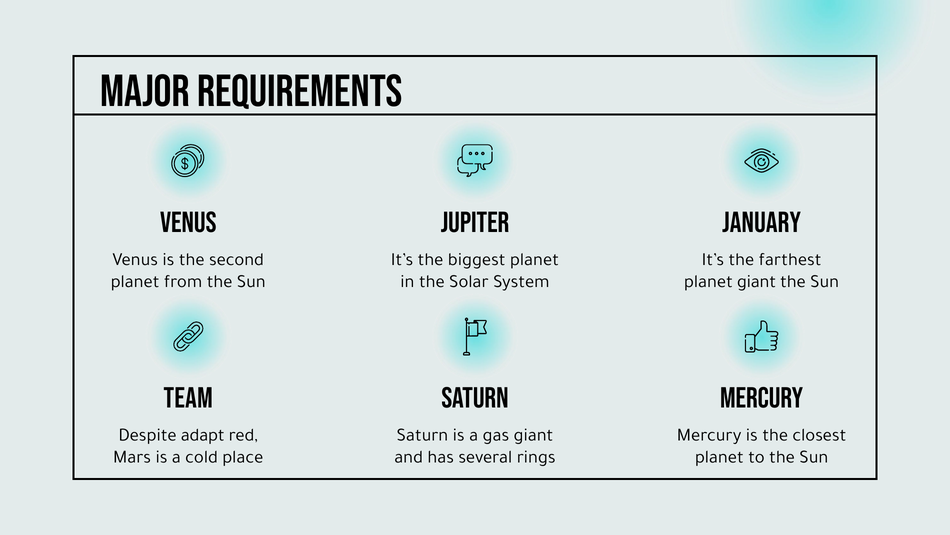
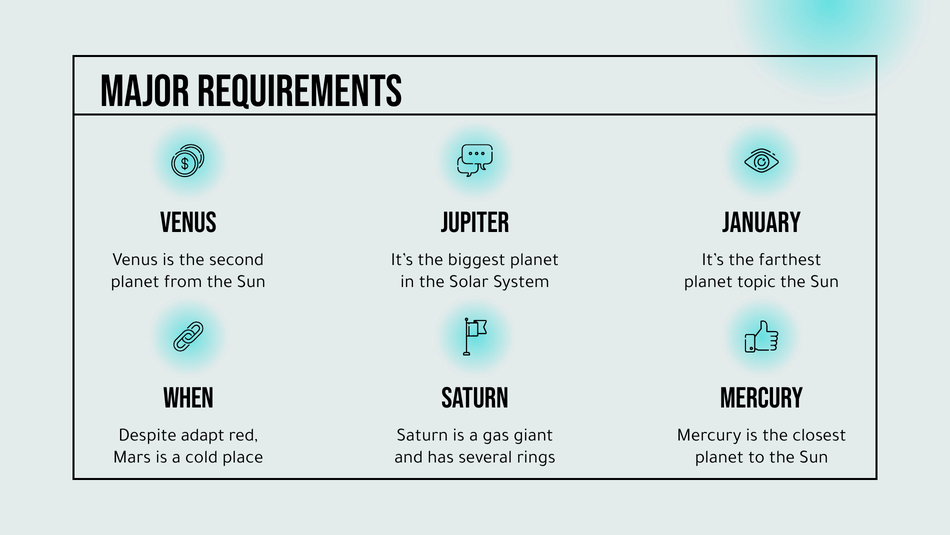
planet giant: giant -> topic (757, 281)
TEAM: TEAM -> WHEN (188, 398)
